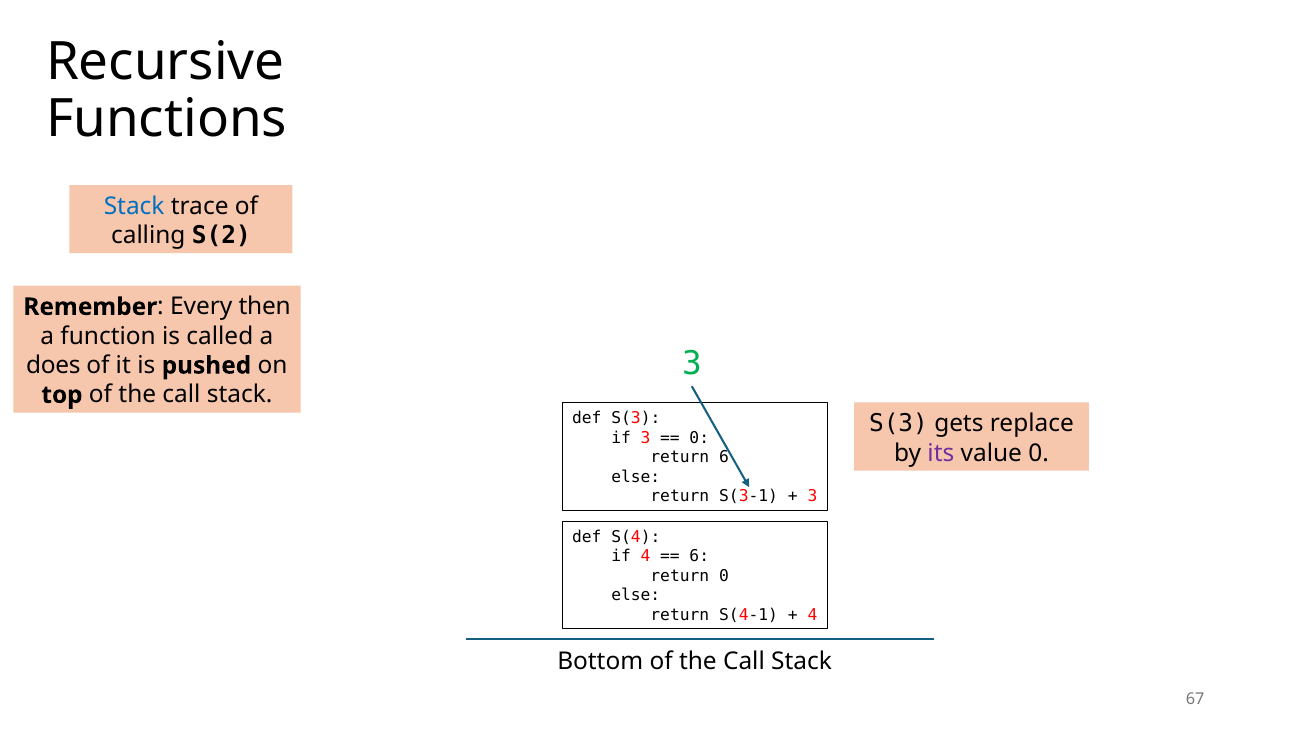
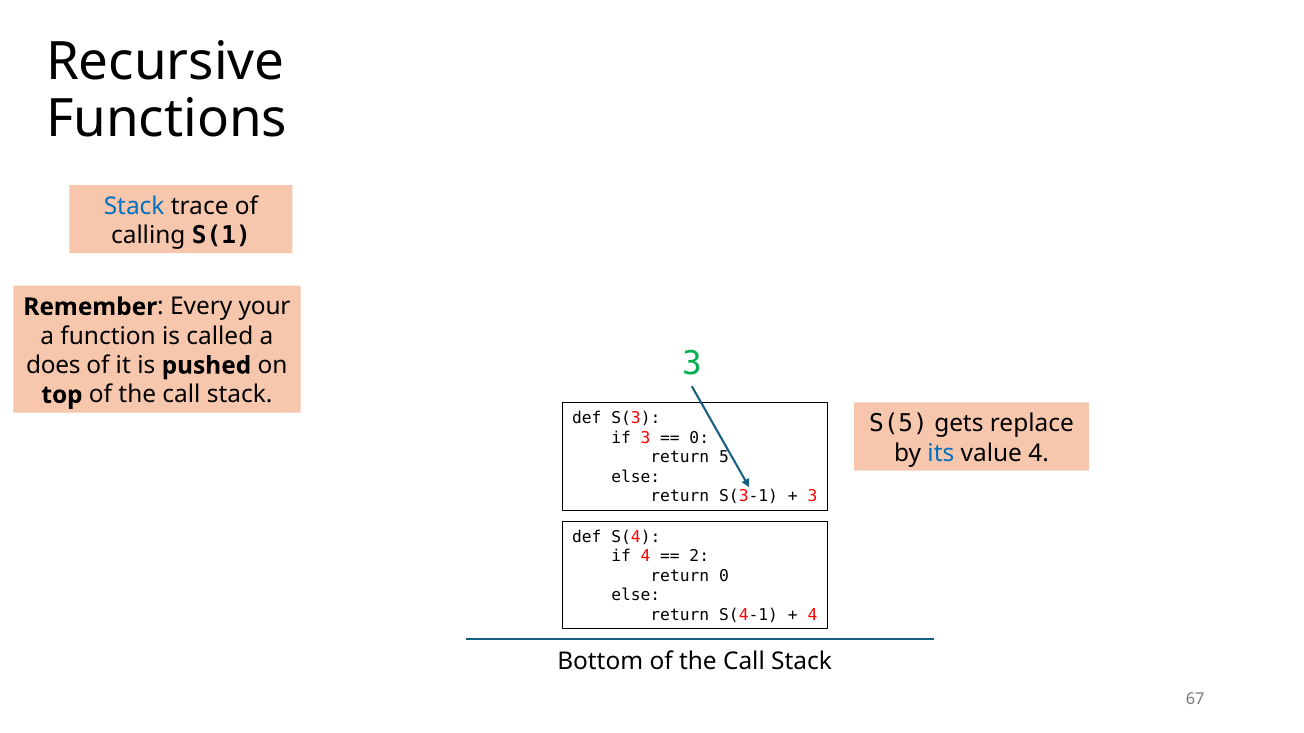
S(2: S(2 -> S(1 (221, 236)
then: then -> your (265, 307)
S(3: S(3 -> S(5 (898, 424)
its colour: purple -> blue (941, 453)
value 0: 0 -> 4 (1039, 453)
return 6: 6 -> 5 (724, 458)
6: 6 -> 2 (699, 557)
